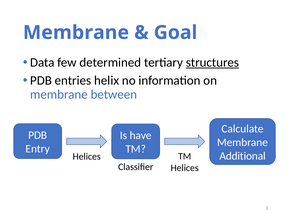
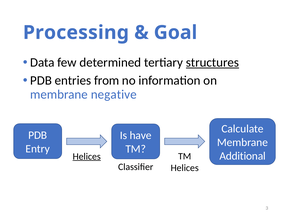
Membrane: Membrane -> Processing (76, 33)
helix: helix -> from (107, 80)
between: between -> negative (114, 94)
Helices underline: none -> present (87, 157)
